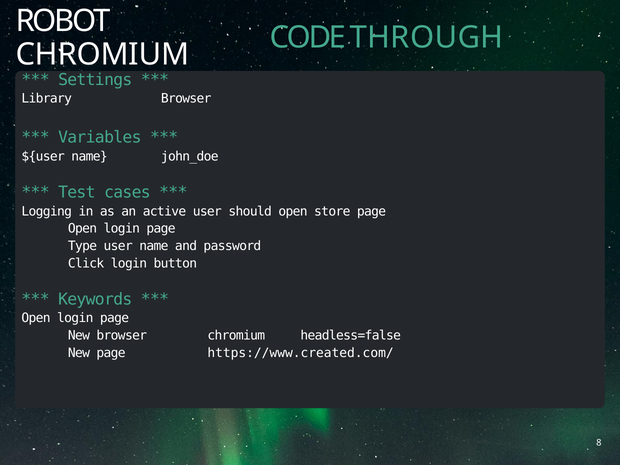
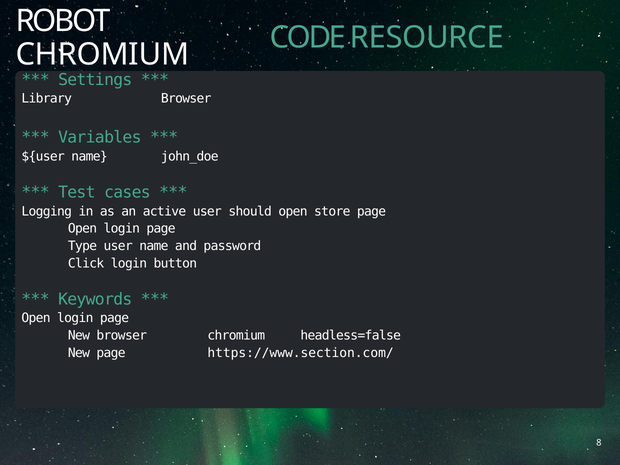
THROUGH: THROUGH -> RESOURCE (427, 38)
https://www.created.com/: https://www.created.com/ -> https://www.section.com/ (301, 353)
